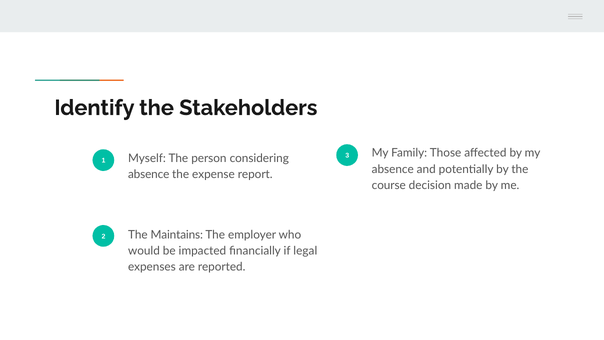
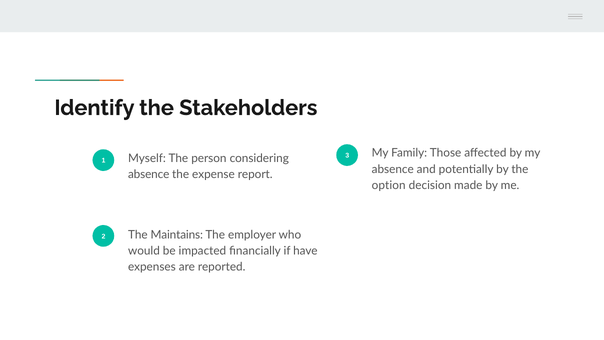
course: course -> option (389, 185)
legal: legal -> have (305, 251)
